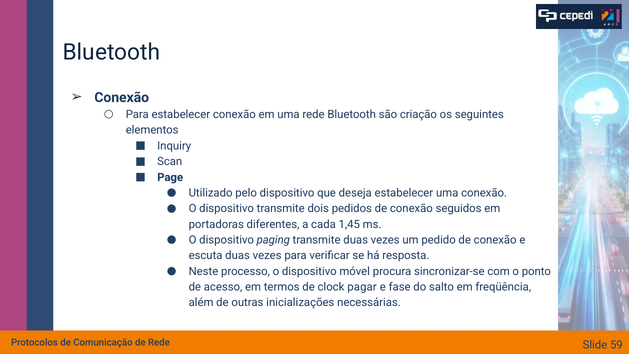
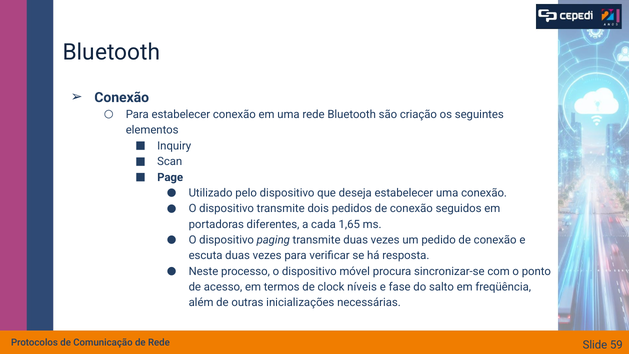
1,45: 1,45 -> 1,65 (349, 224)
pagar: pagar -> níveis (362, 287)
